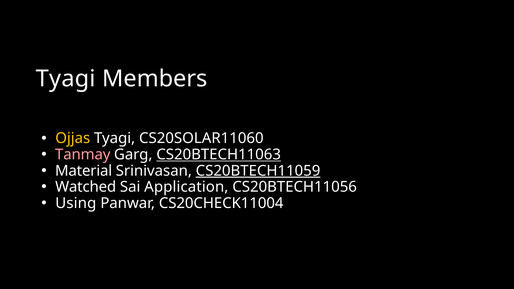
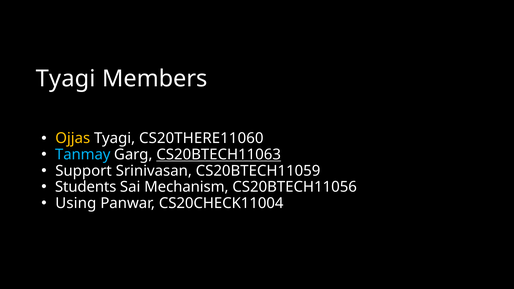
CS20SOLAR11060: CS20SOLAR11060 -> CS20THERE11060 (201, 138)
Tanmay colour: pink -> light blue (83, 155)
Material: Material -> Support (84, 171)
CS20BTECH11059 underline: present -> none (258, 171)
Watched: Watched -> Students (86, 187)
Application: Application -> Mechanism (186, 187)
